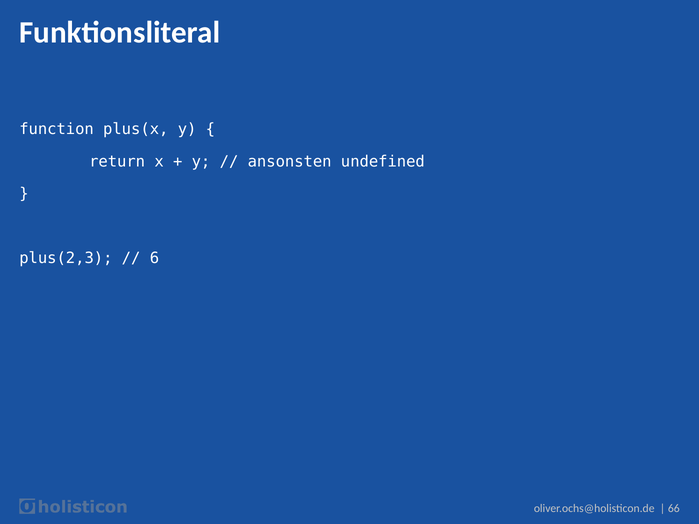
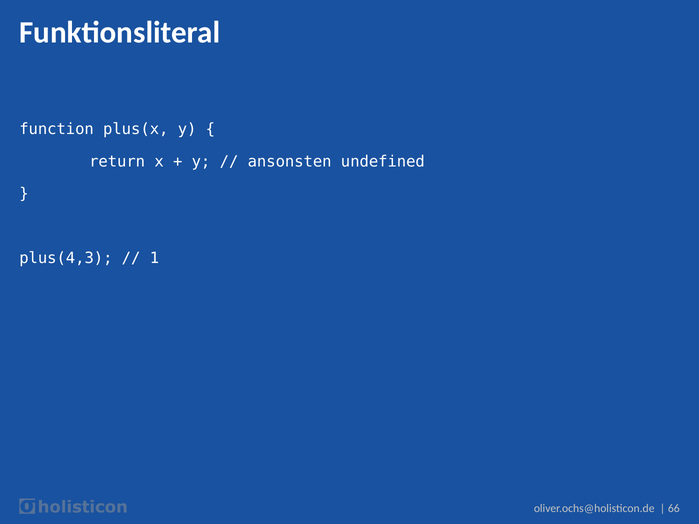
plus(2,3: plus(2,3 -> plus(4,3 (66, 258)
6: 6 -> 1 (154, 258)
